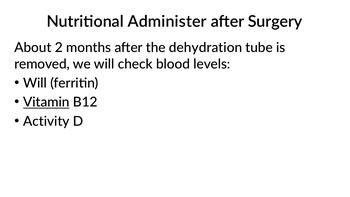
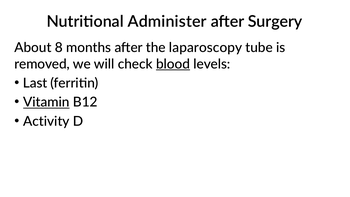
2: 2 -> 8 (59, 48)
dehydration: dehydration -> laparoscopy (206, 48)
blood underline: none -> present (173, 64)
Will: Will -> Last (35, 83)
